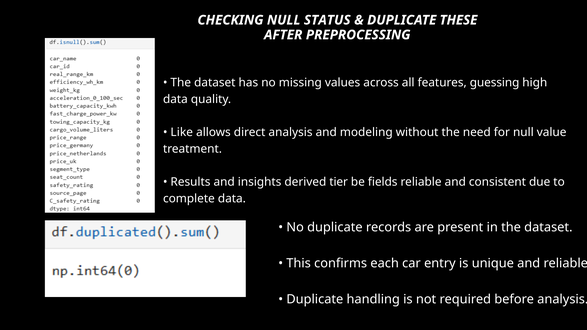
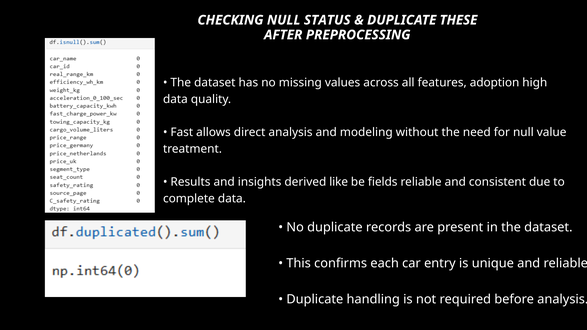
guessing: guessing -> adoption (495, 83)
Like: Like -> Fast (182, 132)
tier: tier -> like (339, 182)
